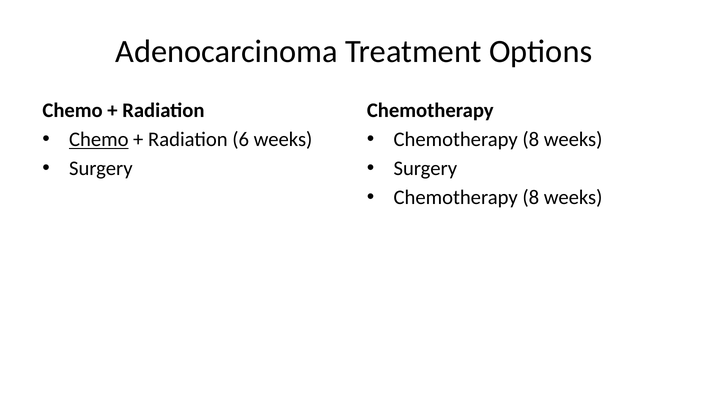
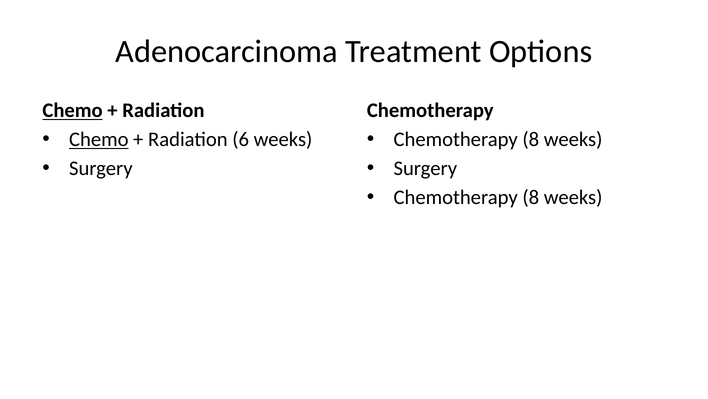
Chemo underline: none -> present (73, 110)
